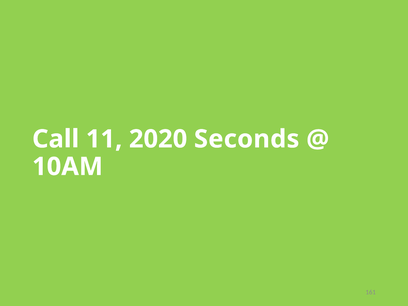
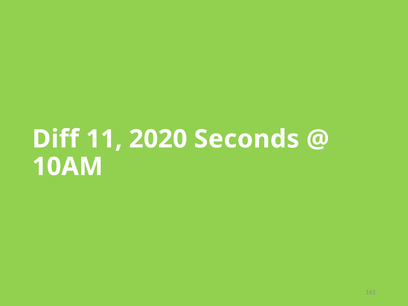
Call: Call -> Diff (56, 139)
